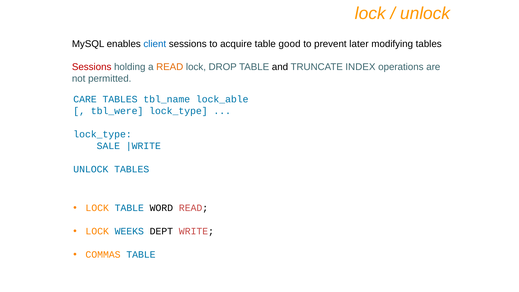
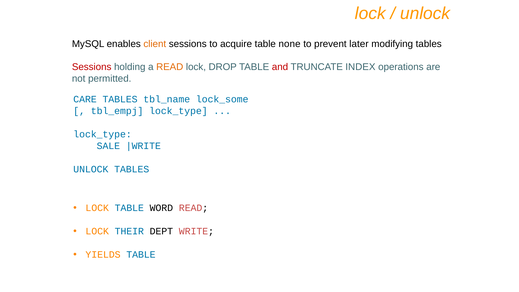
client colour: blue -> orange (155, 44)
good: good -> none (290, 44)
and colour: black -> red (280, 67)
lock_able: lock_able -> lock_some (222, 99)
tbl_were: tbl_were -> tbl_empj (117, 111)
WEEKS: WEEKS -> THEIR (129, 231)
COMMAS: COMMAS -> YIELDS (103, 255)
